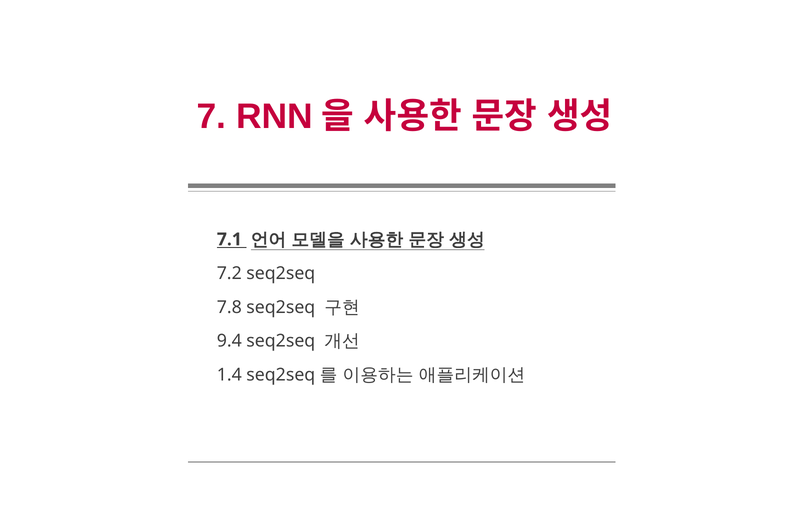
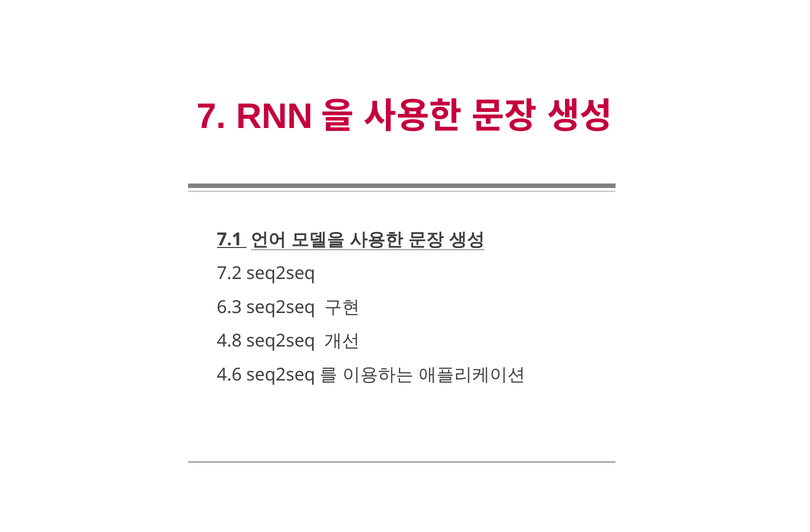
7.8: 7.8 -> 6.3 (229, 307)
9.4: 9.4 -> 4.8 (229, 341)
1.4: 1.4 -> 4.6 (229, 375)
